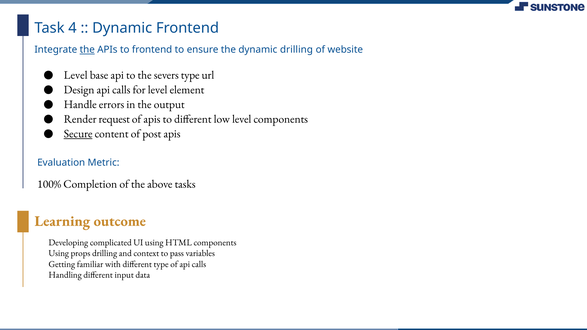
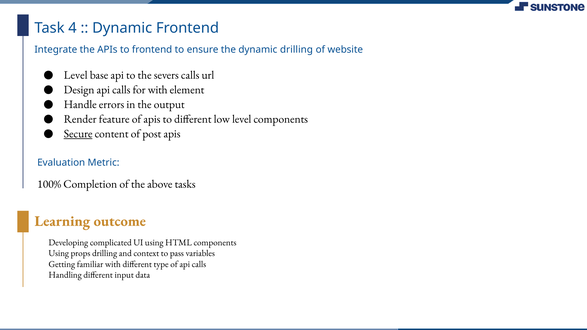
the underline: present -> none (87, 50)
severs type: type -> calls (190, 75)
for level: level -> with (158, 90)
request: request -> feature (114, 119)
